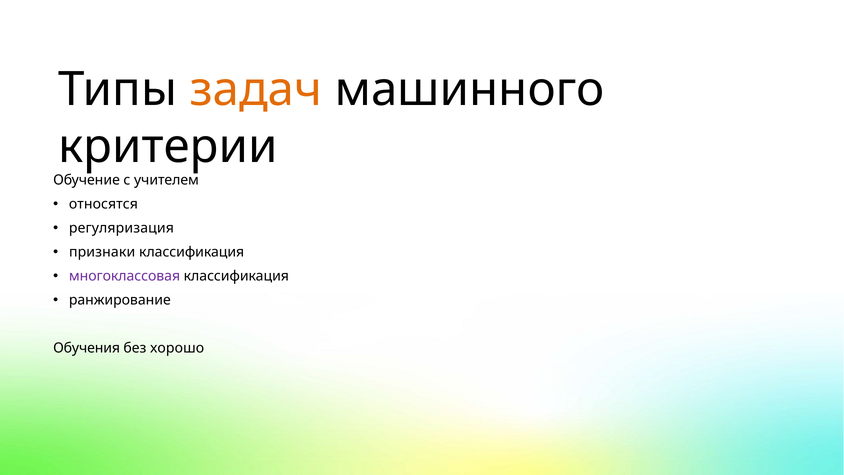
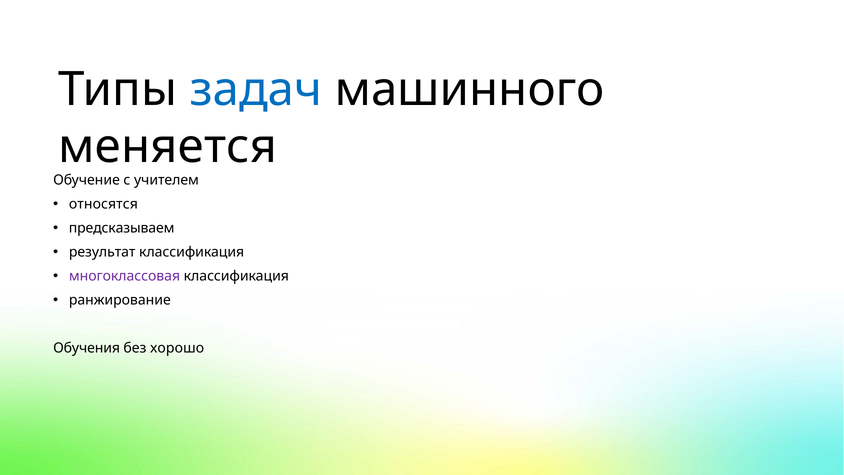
задач colour: orange -> blue (256, 90)
критерии: критерии -> меняется (168, 147)
регуляризация: регуляризация -> предсказываем (122, 228)
признаки: признаки -> результат (102, 252)
